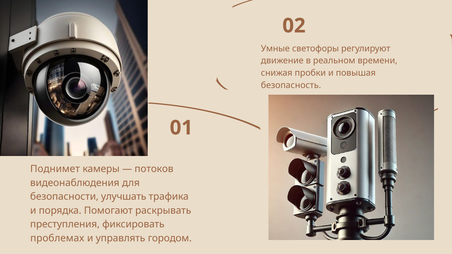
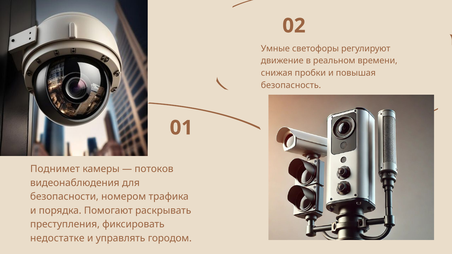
улучшать: улучшать -> номером (124, 197)
проблемах: проблемах -> недостатке (57, 238)
